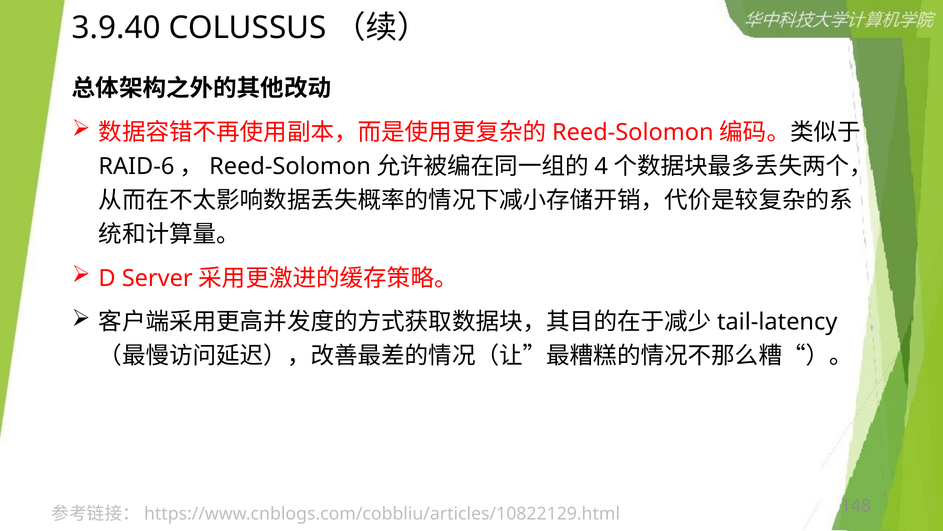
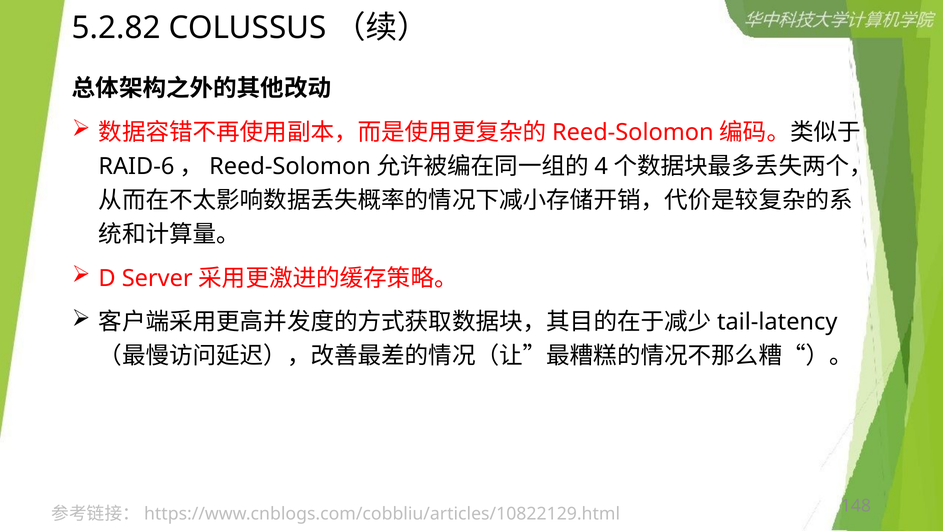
3.9.40: 3.9.40 -> 5.2.82 (116, 28)
